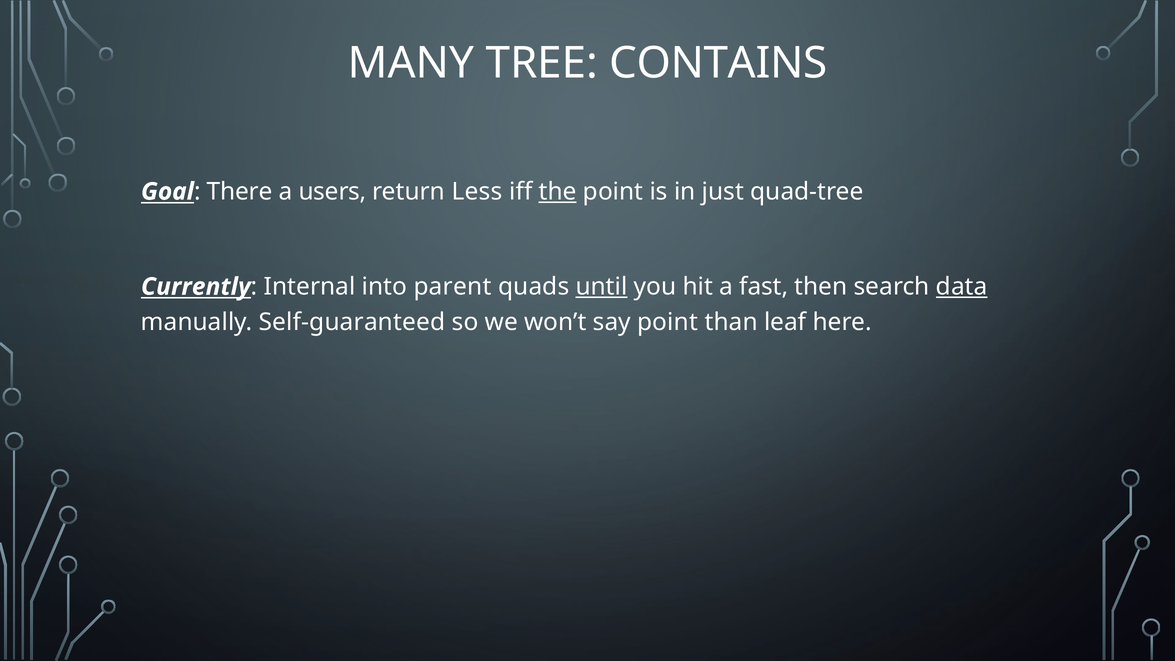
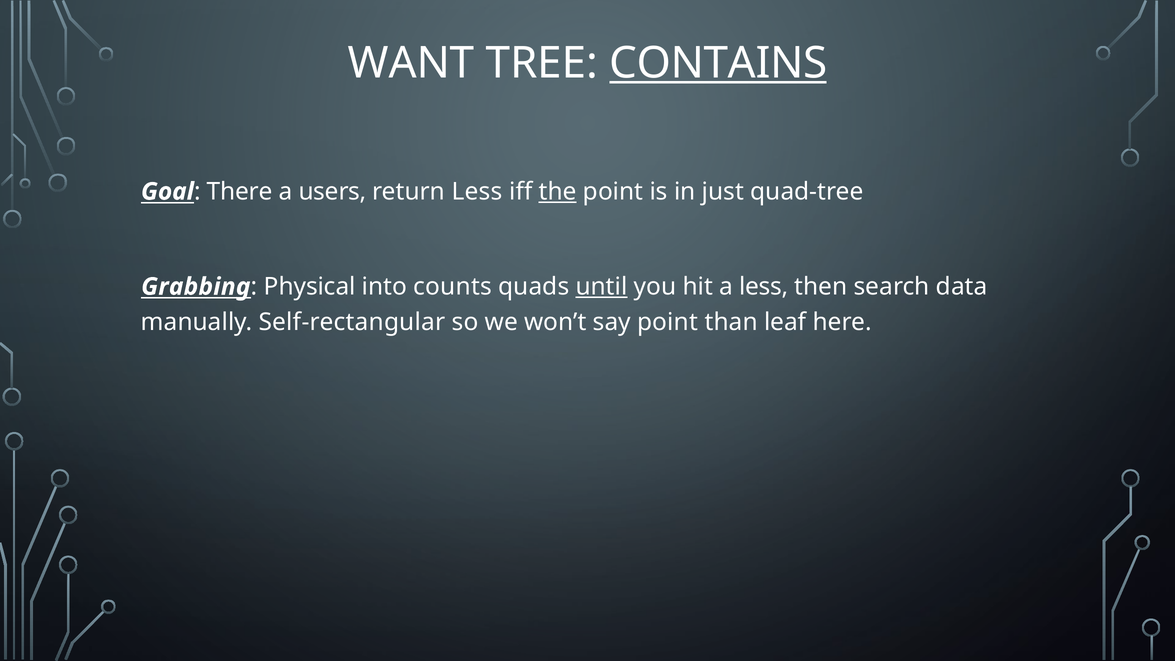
MANY: MANY -> WANT (411, 63)
CONTAINS underline: none -> present (718, 63)
Currently: Currently -> Grabbing (196, 287)
Internal: Internal -> Physical (310, 287)
parent: parent -> counts (453, 287)
a fast: fast -> less (764, 287)
data underline: present -> none (962, 287)
Self-guaranteed: Self-guaranteed -> Self-rectangular (352, 322)
